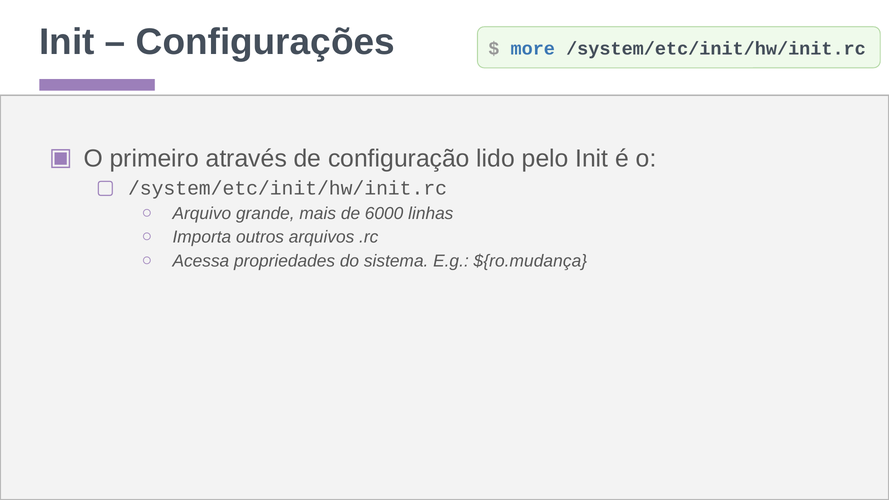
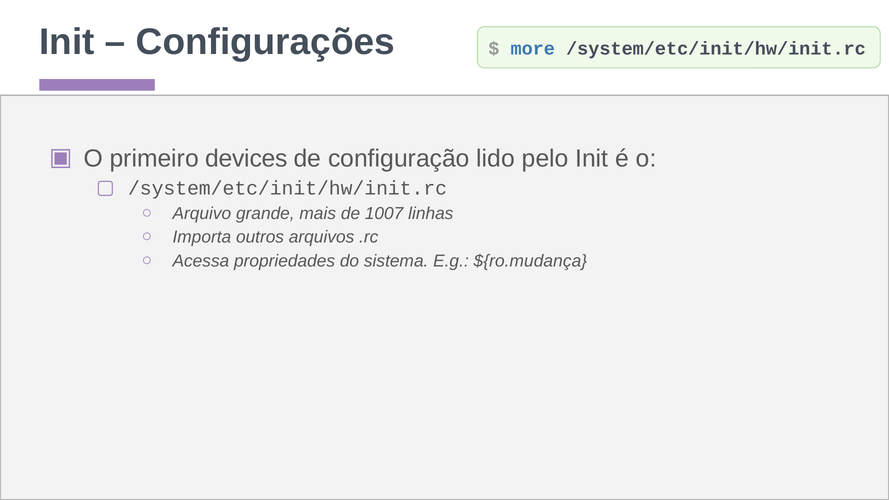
através: através -> devices (246, 158)
6000: 6000 -> 1007 (384, 213)
